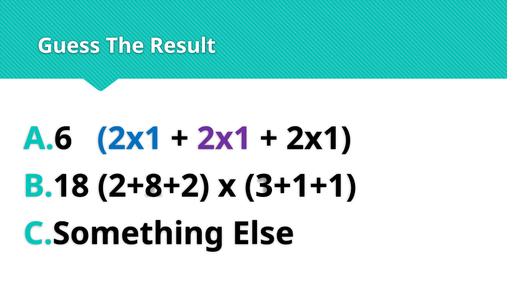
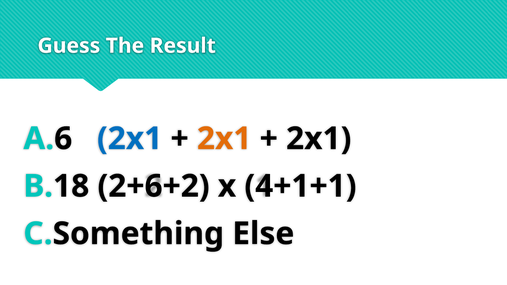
2x1 colour: purple -> orange (224, 139)
2+8+2: 2+8+2 -> 2+6+2 (154, 186)
3+1+1: 3+1+1 -> 4+1+1 (300, 186)
